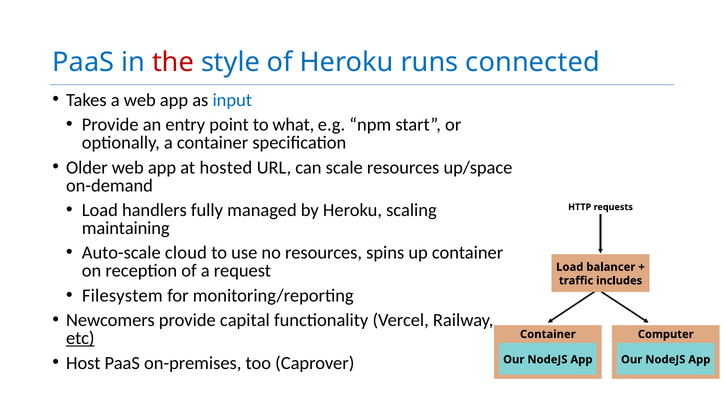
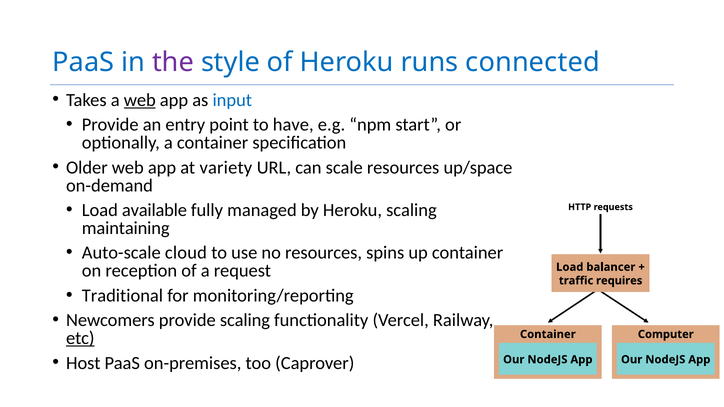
the colour: red -> purple (173, 62)
web underline: none -> present (140, 100)
what: what -> have (293, 125)
hosted: hosted -> variety (226, 168)
handlers: handlers -> available (154, 210)
includes: includes -> requires (619, 281)
Filesystem: Filesystem -> Traditional (122, 296)
provide capital: capital -> scaling (245, 320)
